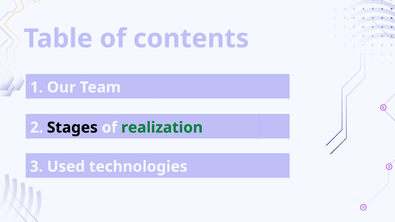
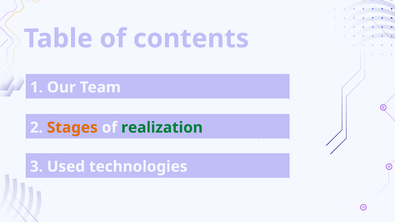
Stages colour: black -> orange (72, 128)
